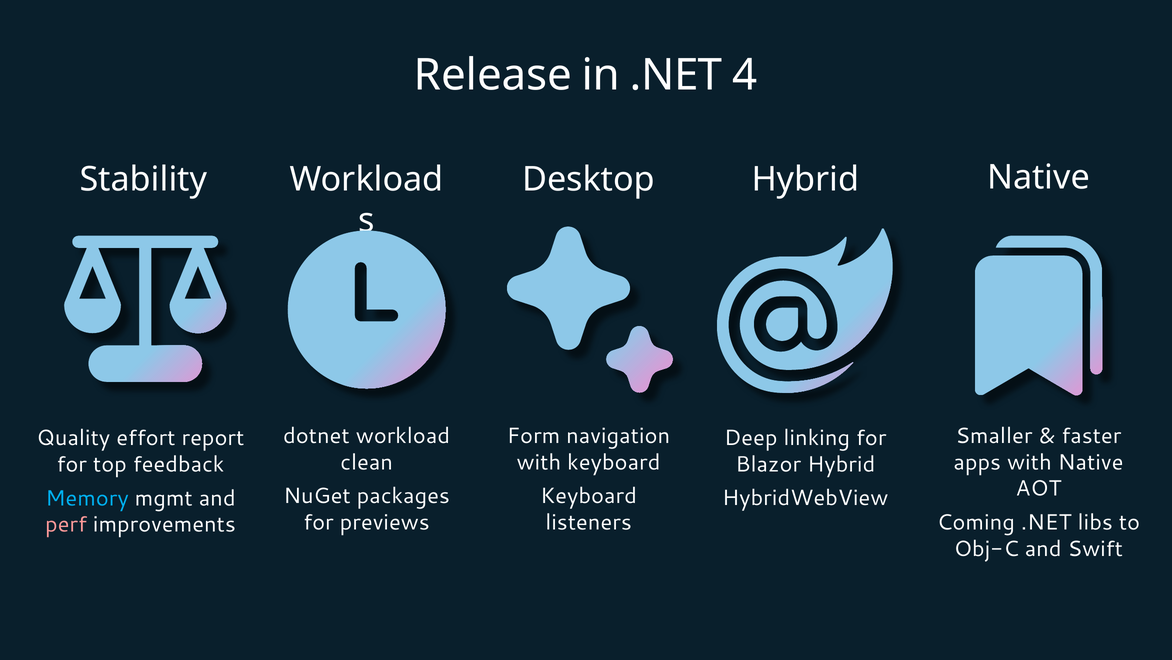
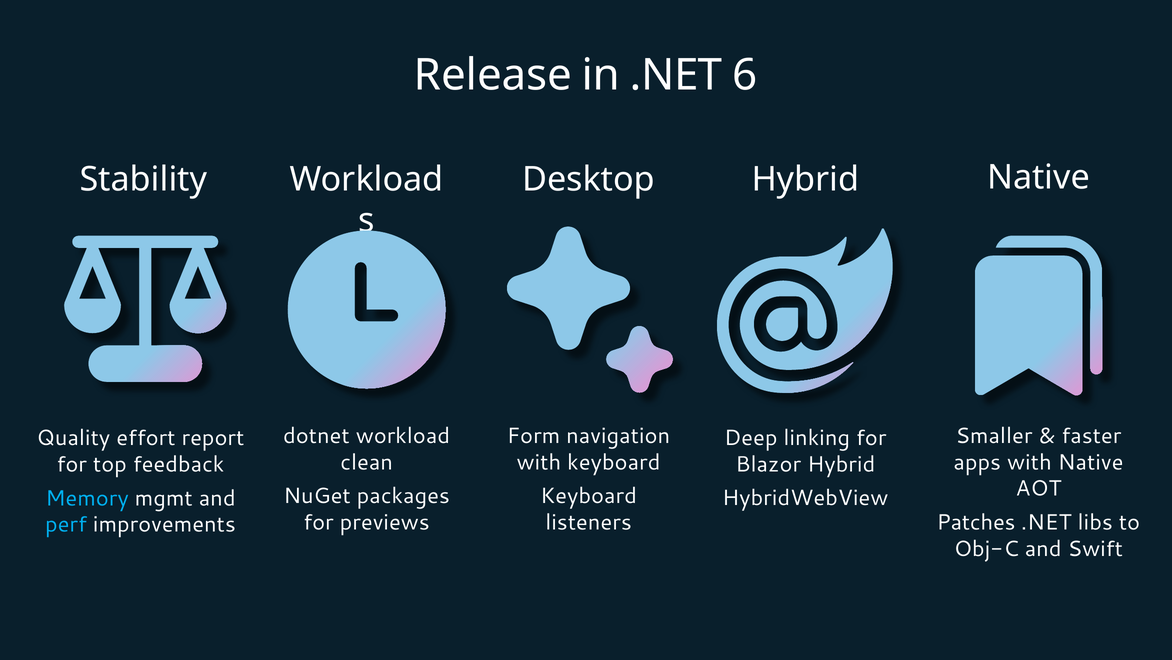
4: 4 -> 6 (745, 75)
Coming: Coming -> Patches (976, 522)
perf colour: pink -> light blue (66, 524)
